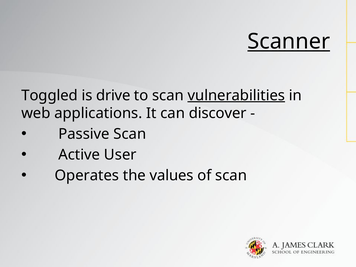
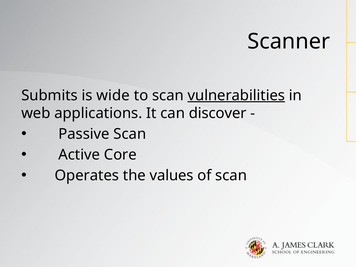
Scanner underline: present -> none (289, 42)
Toggled: Toggled -> Submits (50, 95)
drive: drive -> wide (113, 95)
User: User -> Core (120, 155)
